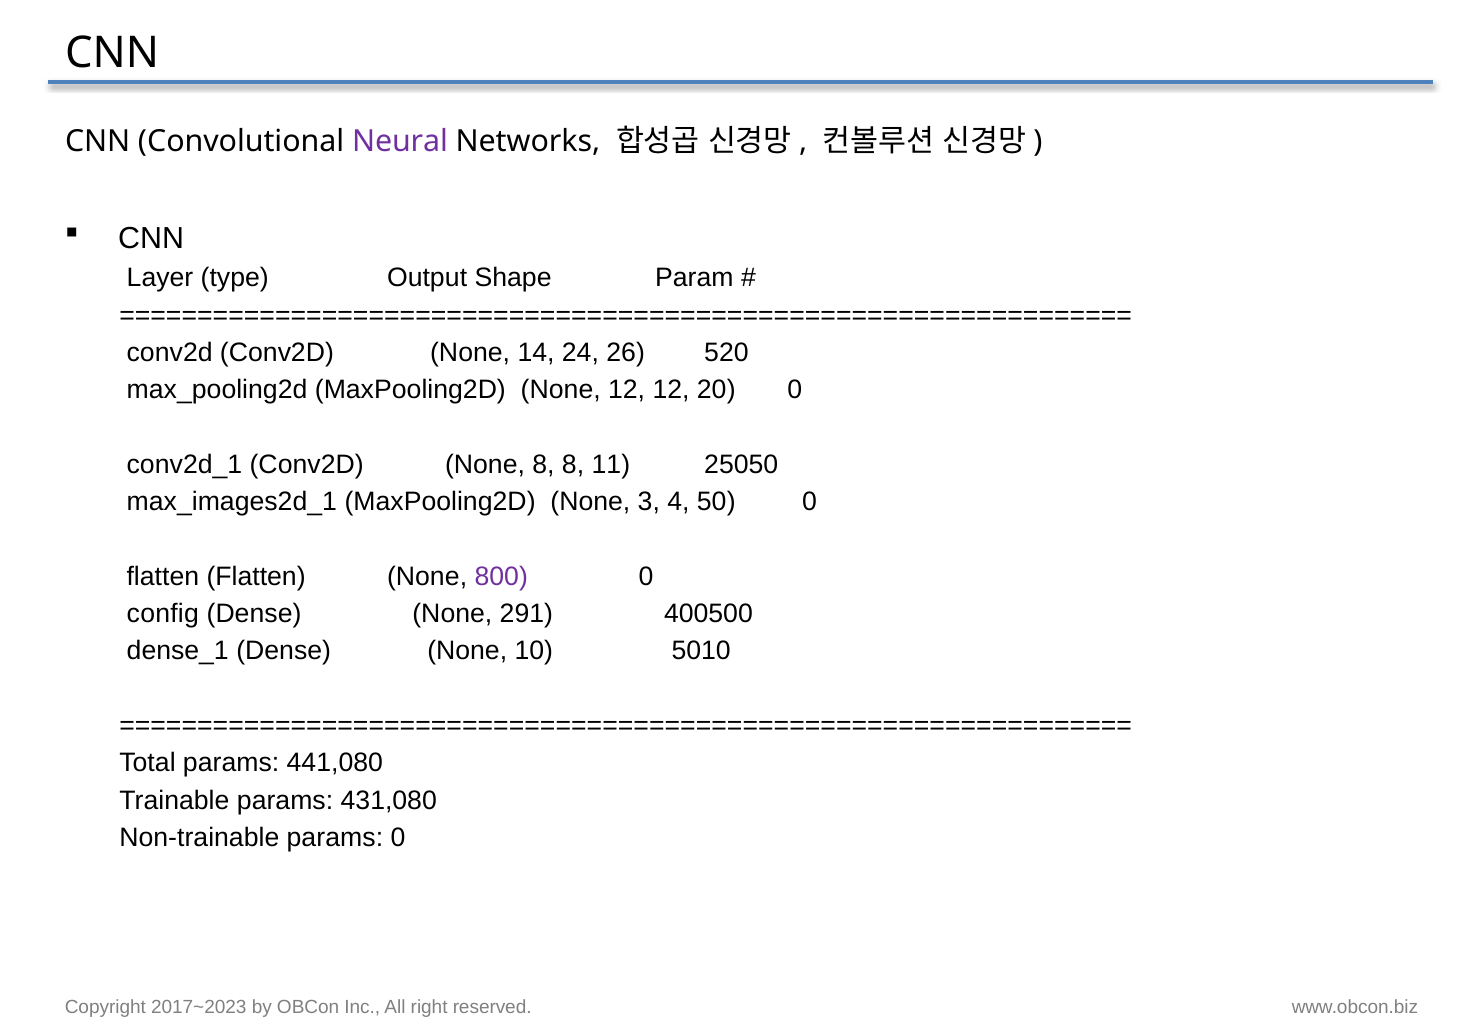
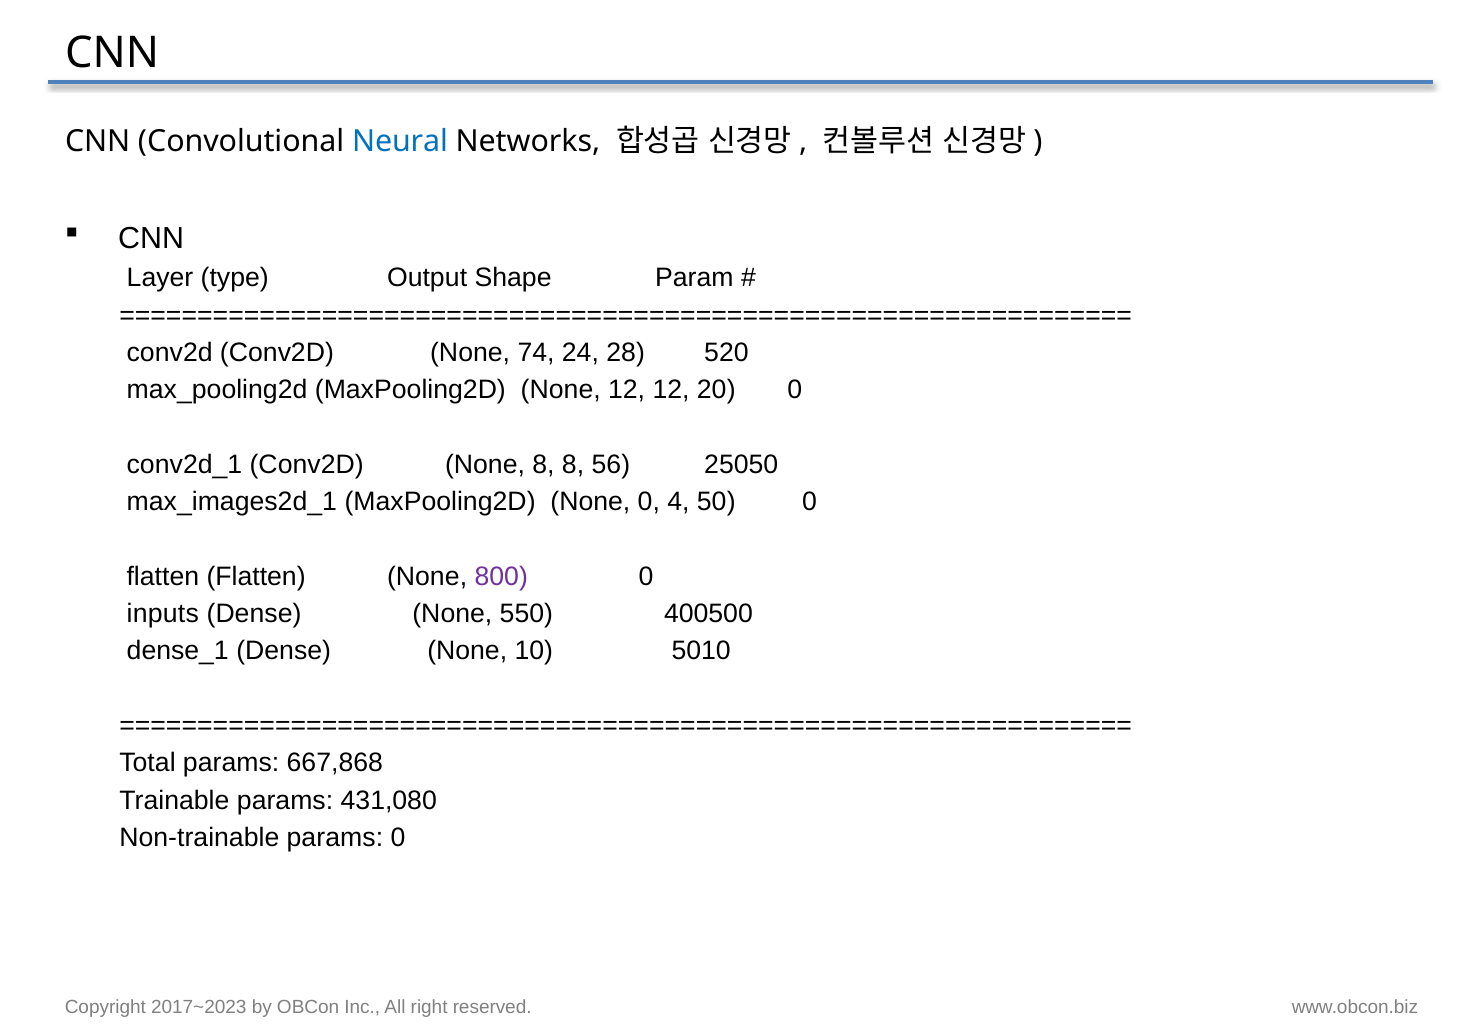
Neural colour: purple -> blue (400, 142)
14: 14 -> 74 (536, 352)
26: 26 -> 28 (626, 352)
11: 11 -> 56 (611, 464)
None 3: 3 -> 0 (649, 502)
config: config -> inputs (163, 614)
291: 291 -> 550 (526, 614)
441,080: 441,080 -> 667,868 (335, 763)
